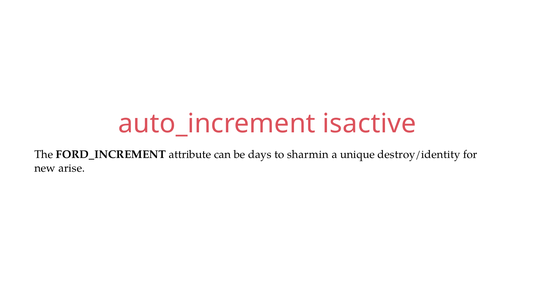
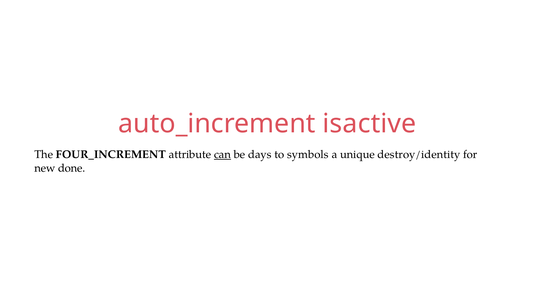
FORD_INCREMENT: FORD_INCREMENT -> FOUR_INCREMENT (111, 155)
can underline: none -> present (223, 155)
sharmin: sharmin -> symbols (308, 155)
arise: arise -> done (72, 168)
